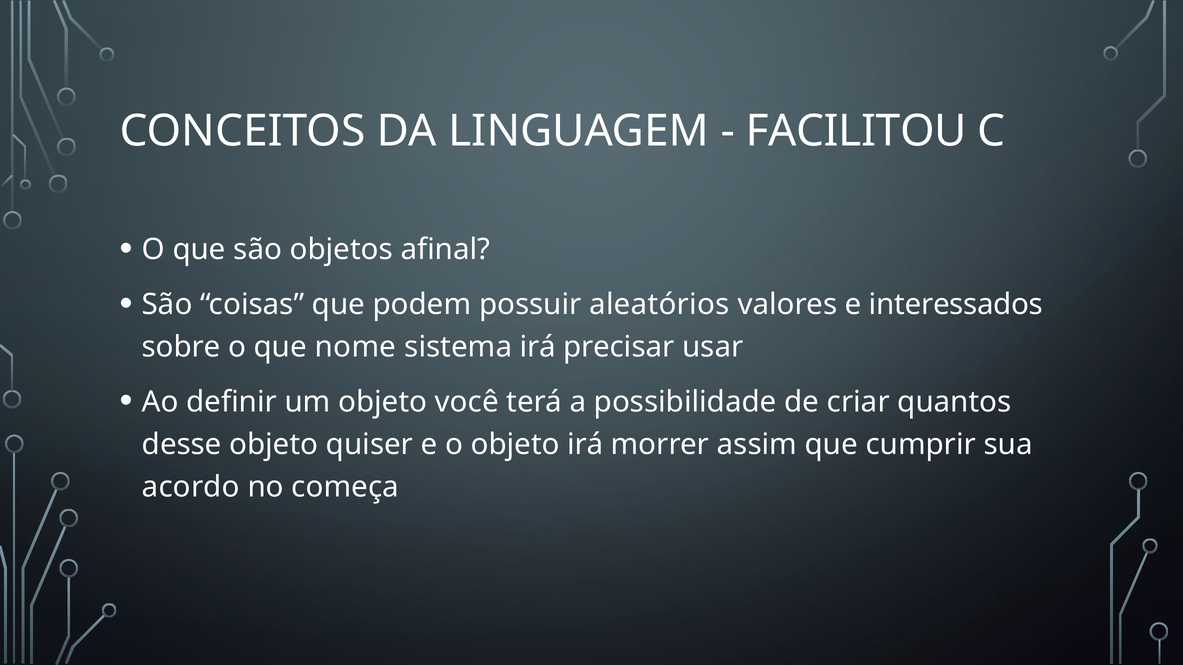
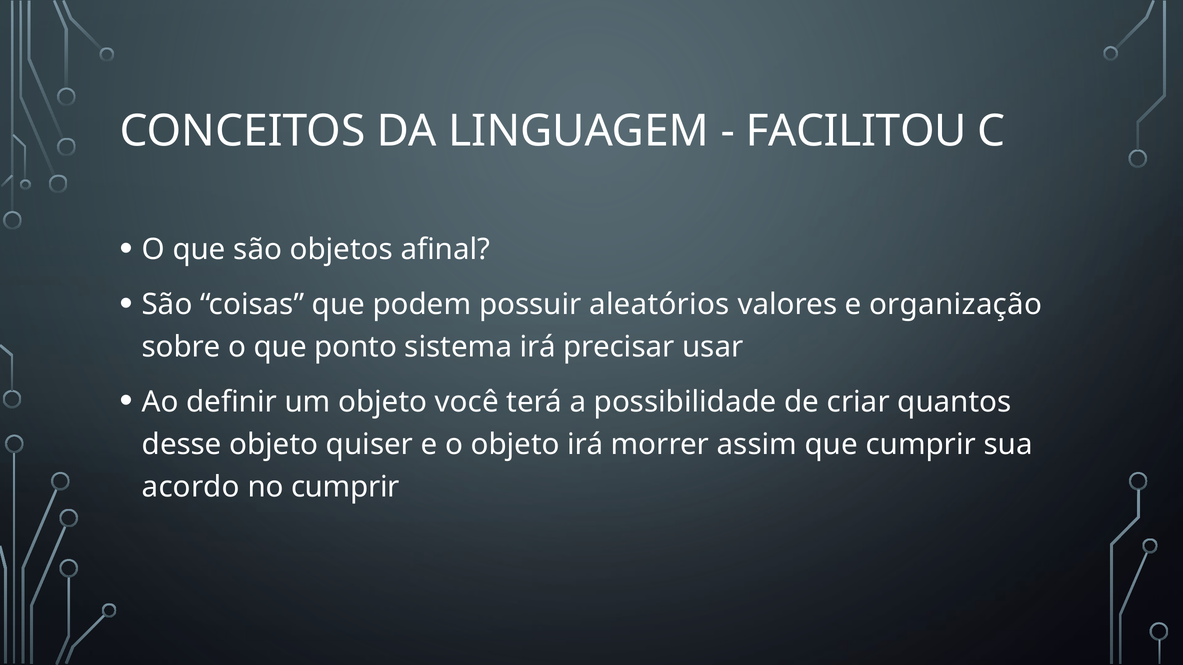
interessados: interessados -> organização (956, 305)
nome: nome -> ponto (356, 347)
no começa: começa -> cumprir (345, 487)
